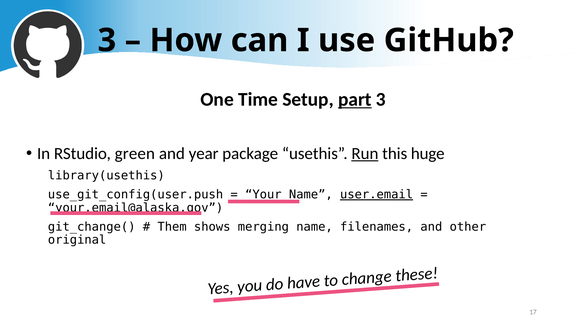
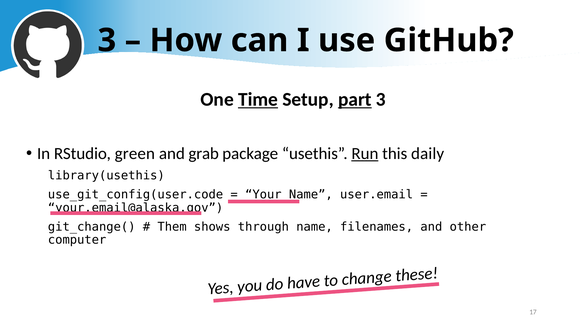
Time underline: none -> present (258, 100)
year: year -> grab (204, 154)
huge: huge -> daily (428, 154)
use_git_config(user.push: use_git_config(user.push -> use_git_config(user.code (136, 195)
user.email underline: present -> none (377, 195)
merging: merging -> through (263, 227)
original: original -> computer (77, 240)
